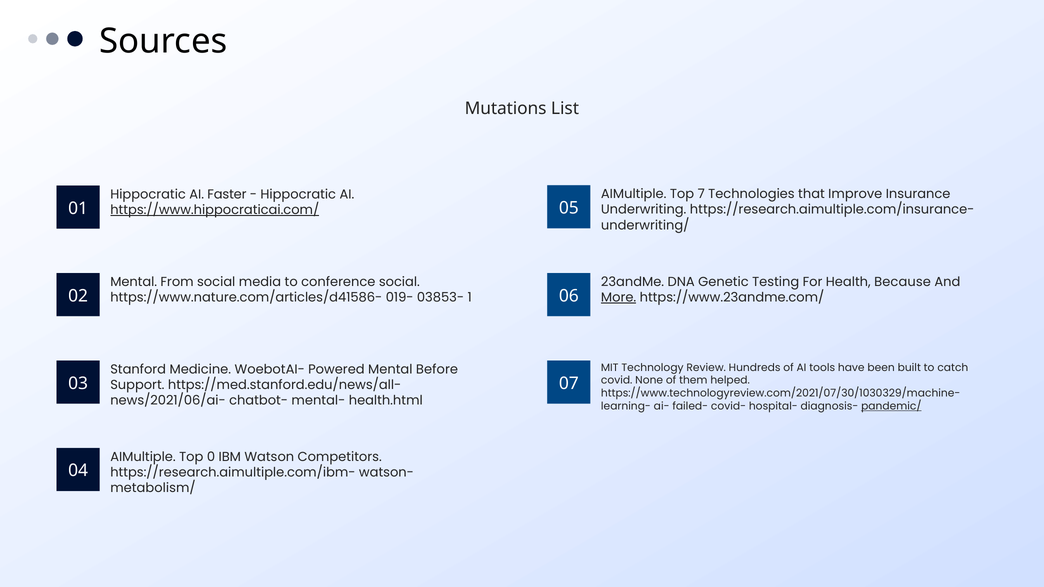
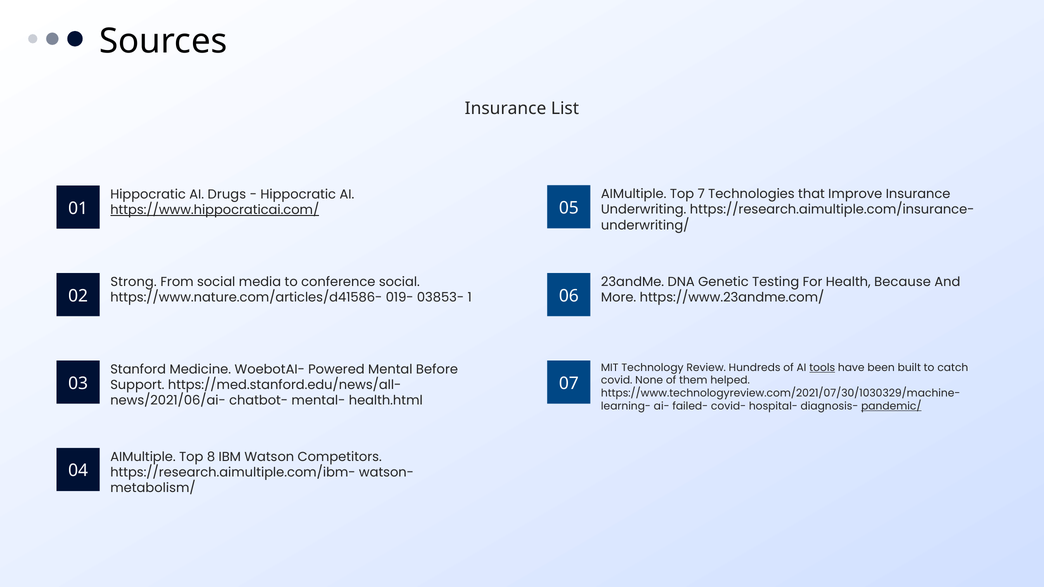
Mutations: Mutations -> Insurance (506, 108)
Faster: Faster -> Drugs (227, 194)
Mental: Mental -> Strong (134, 282)
More underline: present -> none (619, 298)
tools underline: none -> present (822, 368)
0: 0 -> 8 (211, 457)
